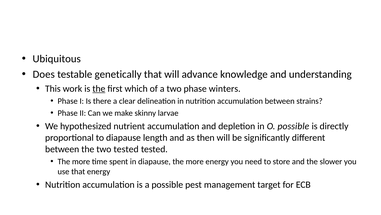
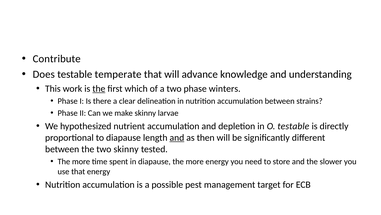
Ubiquitous: Ubiquitous -> Contribute (57, 59)
genetically: genetically -> temperate (118, 74)
O possible: possible -> testable (293, 126)
and underline: none -> present (177, 137)
two tested: tested -> skinny (126, 149)
